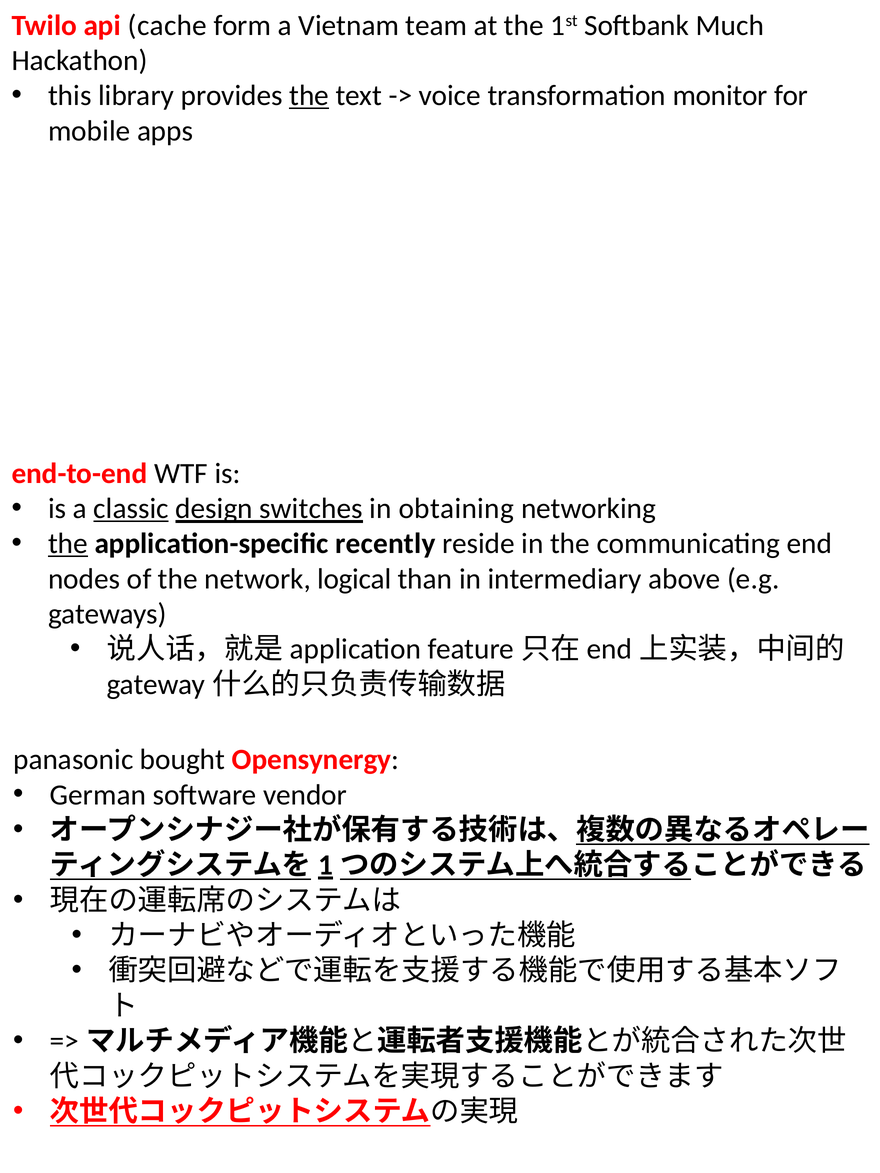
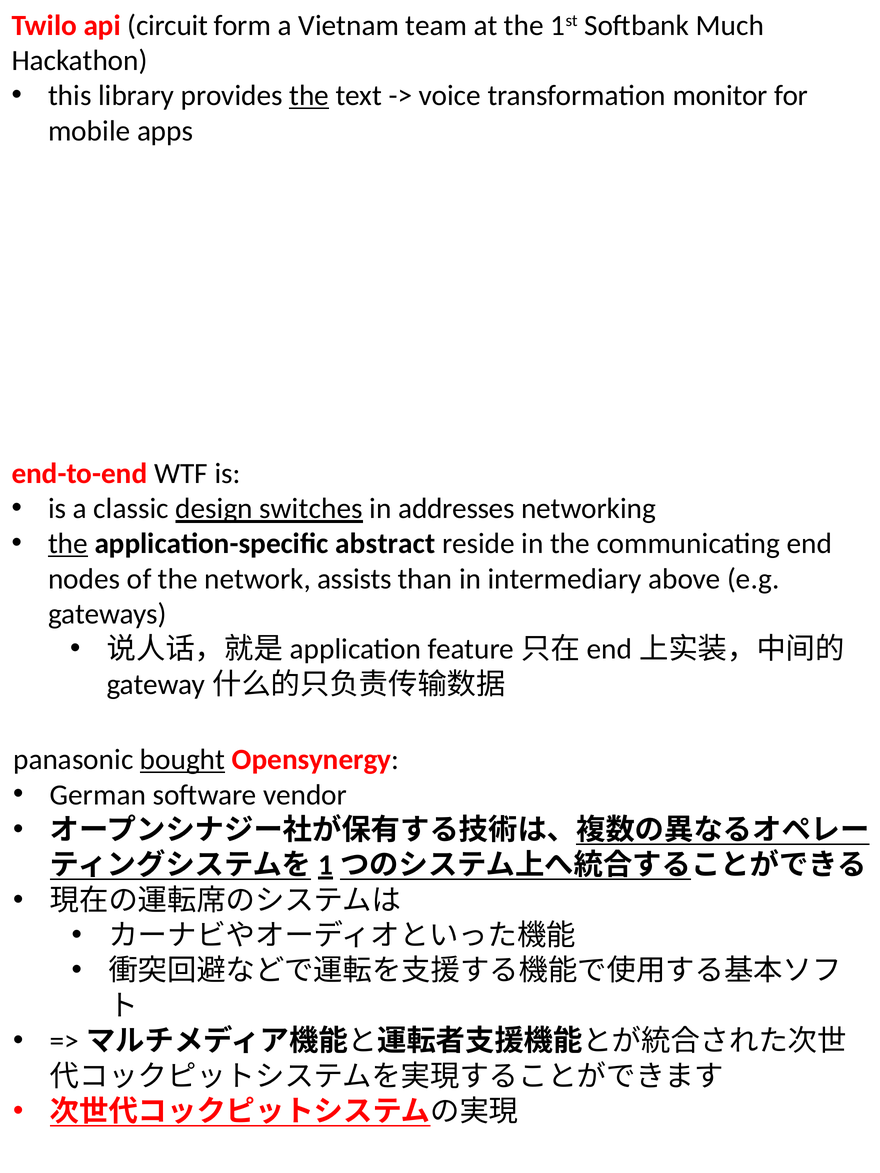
cache: cache -> circuit (168, 25)
classic underline: present -> none (131, 509)
obtaining: obtaining -> addresses (457, 509)
recently: recently -> abstract (385, 544)
logical: logical -> assists (354, 579)
bought underline: none -> present (182, 760)
